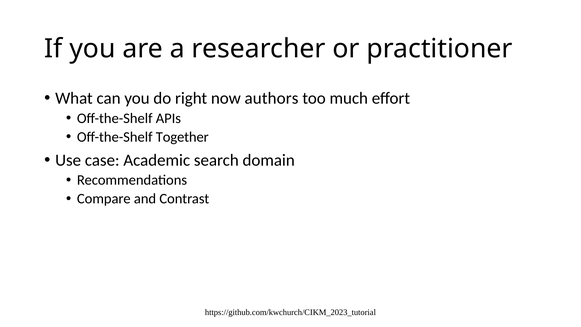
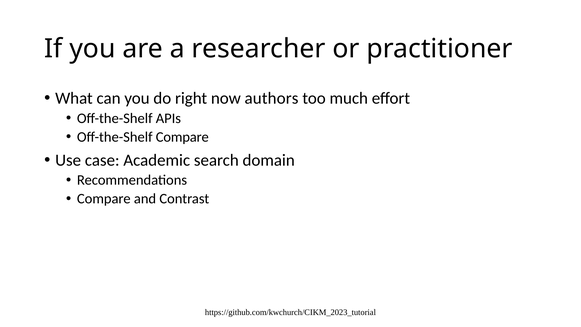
Off-the-Shelf Together: Together -> Compare (182, 137)
